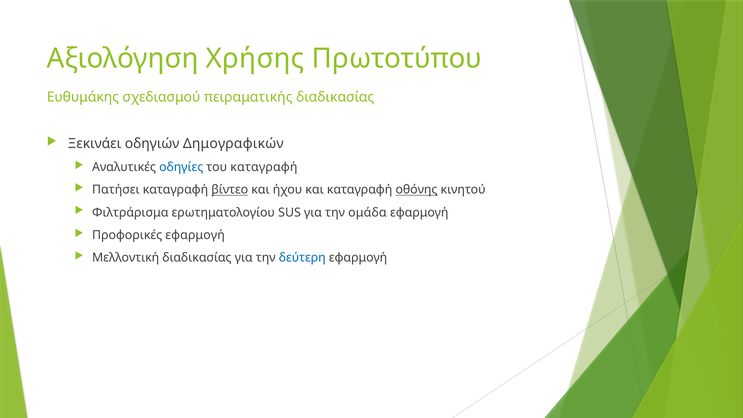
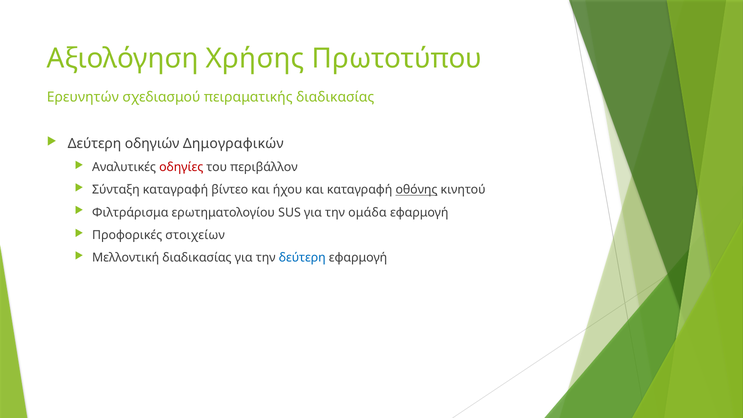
Ευθυμάκης: Ευθυμάκης -> Ερευνητών (83, 97)
Ξεκινάει: Ξεκινάει -> Δεύτερη (94, 144)
οδηγίες colour: blue -> red (181, 167)
του καταγραφή: καταγραφή -> περιβάλλον (264, 167)
Πατήσει: Πατήσει -> Σύνταξη (116, 190)
βίντεο underline: present -> none (230, 190)
Προφορικές εφαρμογή: εφαρμογή -> στοιχείων (195, 235)
